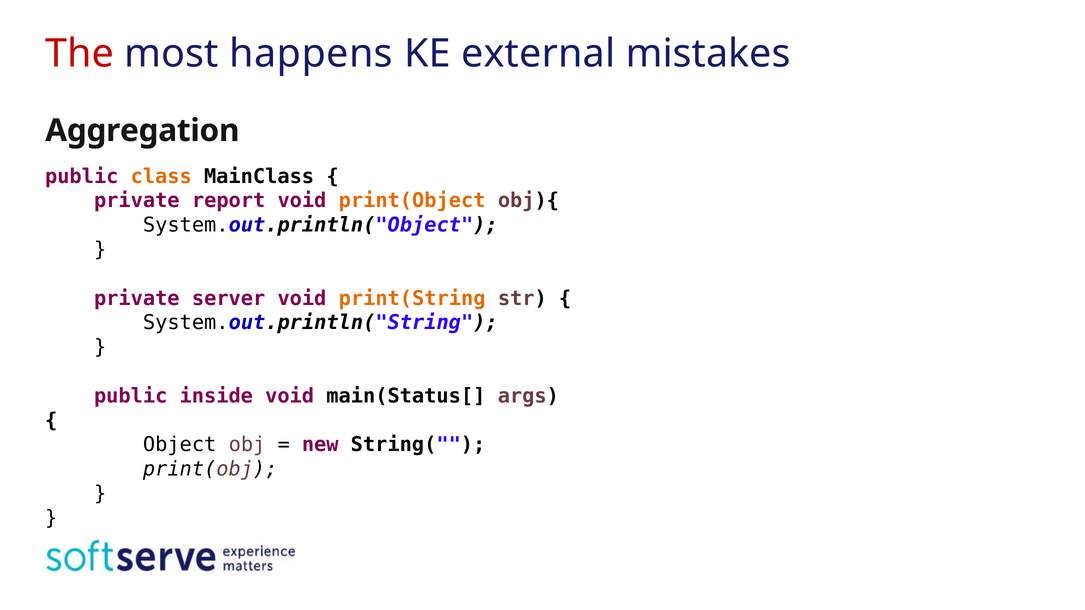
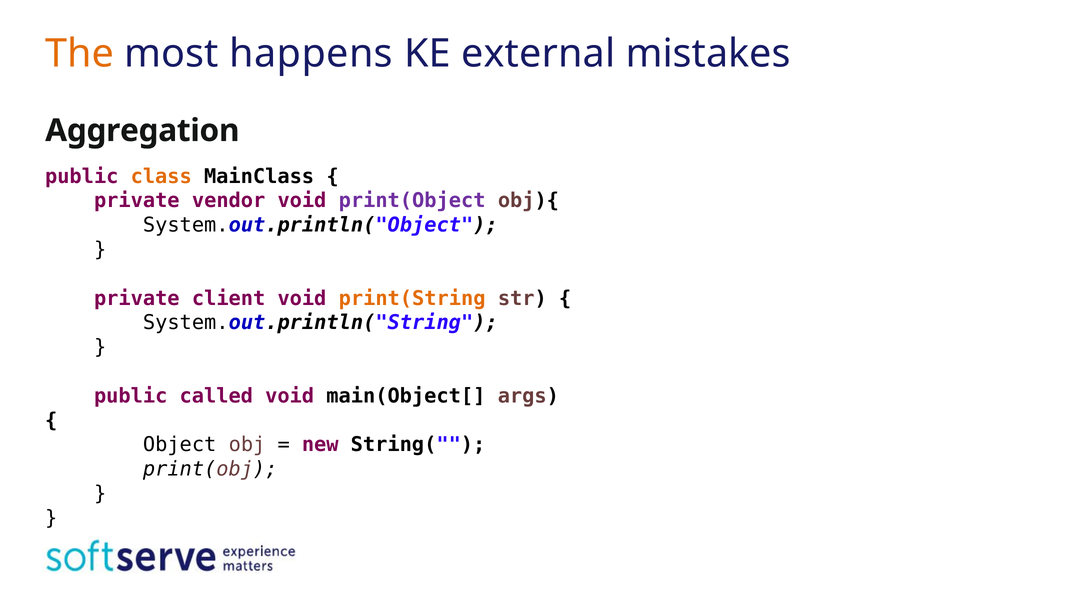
The colour: red -> orange (80, 54)
report: report -> vendor (229, 201)
print(Object colour: orange -> purple (412, 201)
server: server -> client (229, 298)
inside: inside -> called (216, 396)
main(Status[: main(Status[ -> main(Object[ (406, 396)
